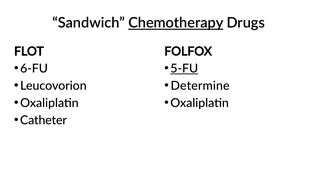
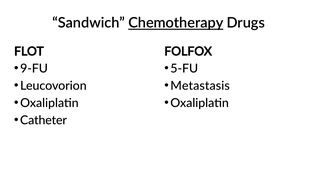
6-FU: 6-FU -> 9-FU (34, 69)
5-FU underline: present -> none (184, 69)
Determine: Determine -> Metastasis (200, 86)
